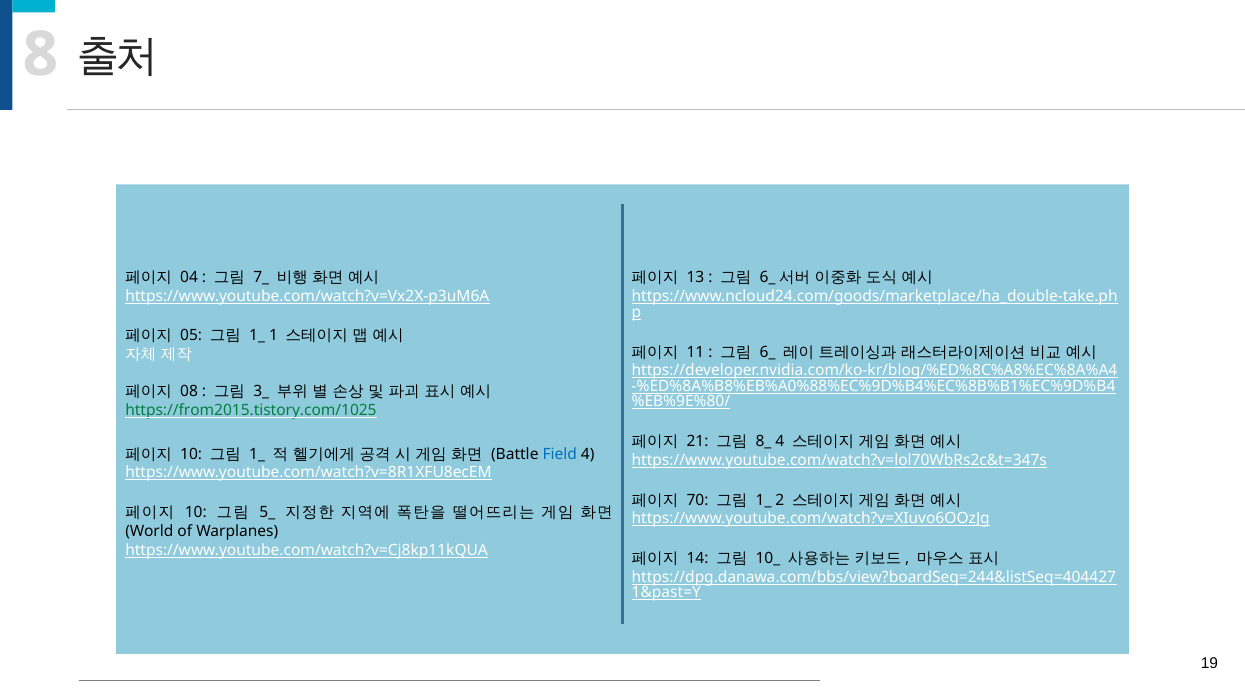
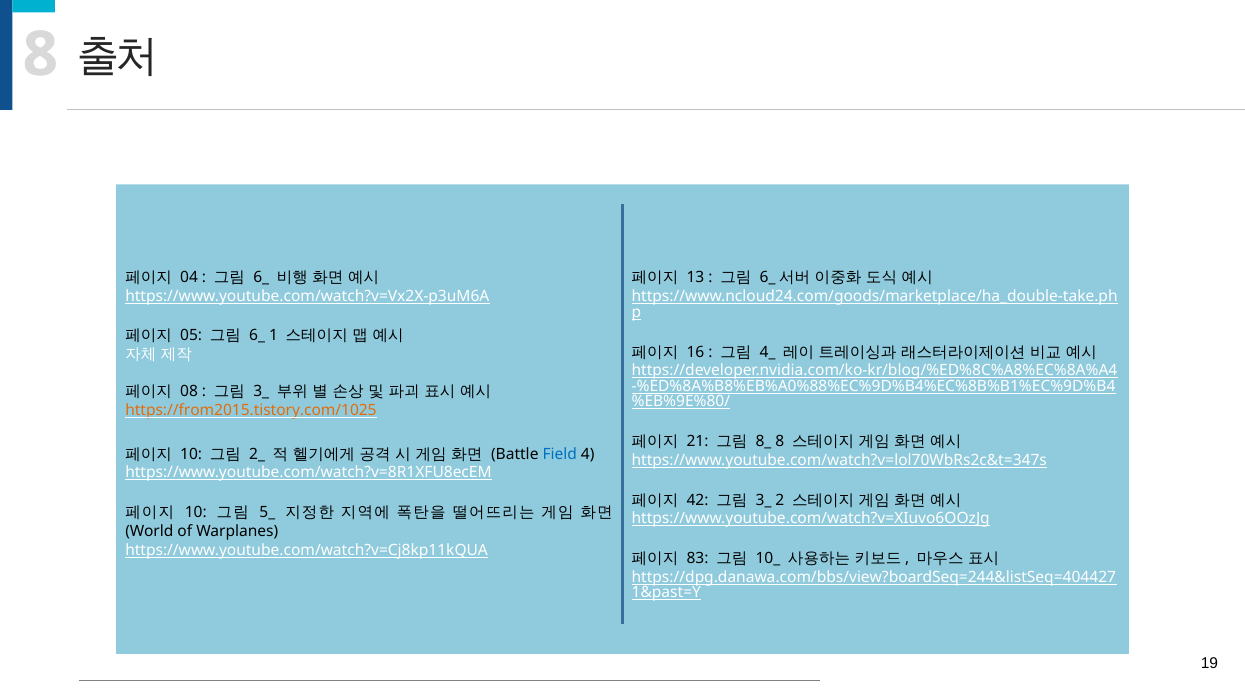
7_: 7_ -> 6_ (261, 277)
1_: 1_ -> 6_ (257, 336)
11: 11 -> 16 (695, 352)
6_: 6_ -> 4_ (768, 352)
https://from2015.tistory.com/1025 colour: green -> orange (251, 411)
8_ 4: 4 -> 8 (780, 442)
1_: 1_ -> 2_ (257, 454)
70: 70 -> 42 (698, 500)
1_: 1_ -> 3_ (764, 500)
14: 14 -> 83 (698, 559)
